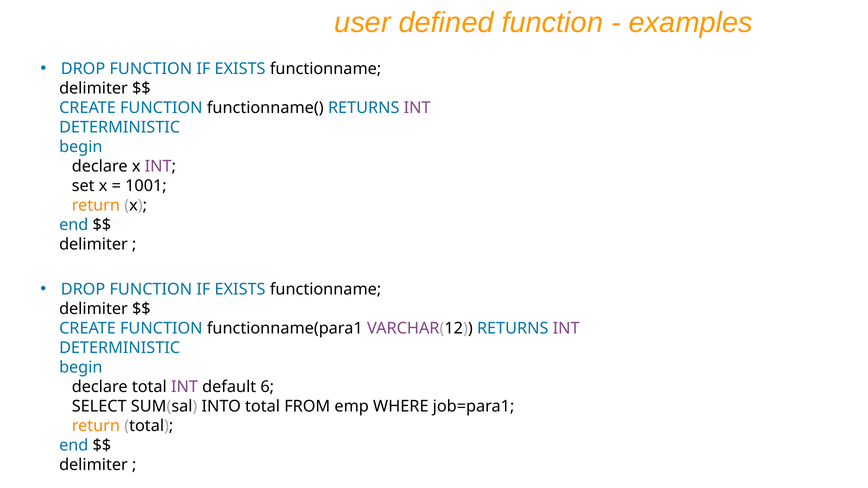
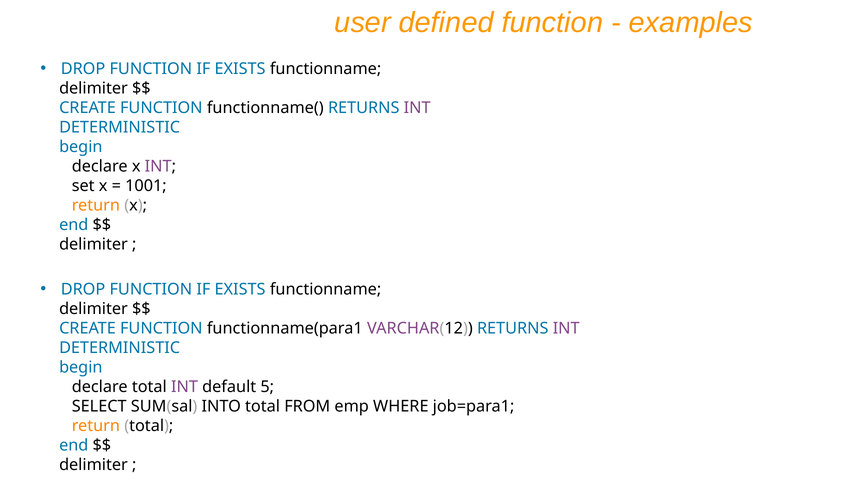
6: 6 -> 5 (267, 387)
